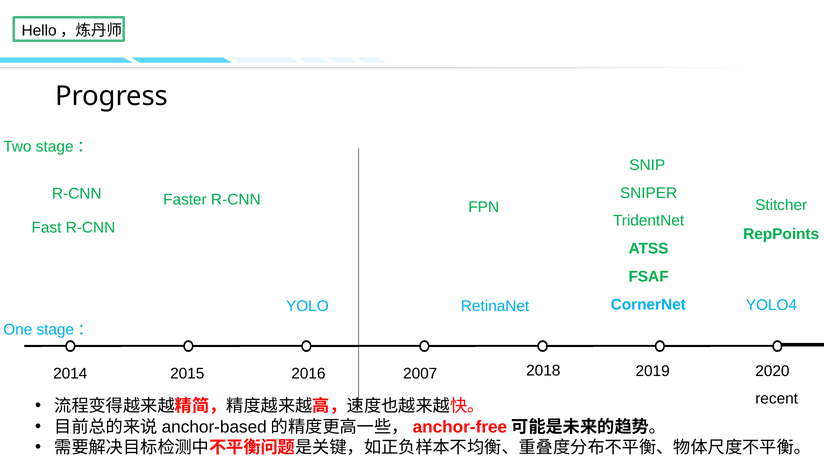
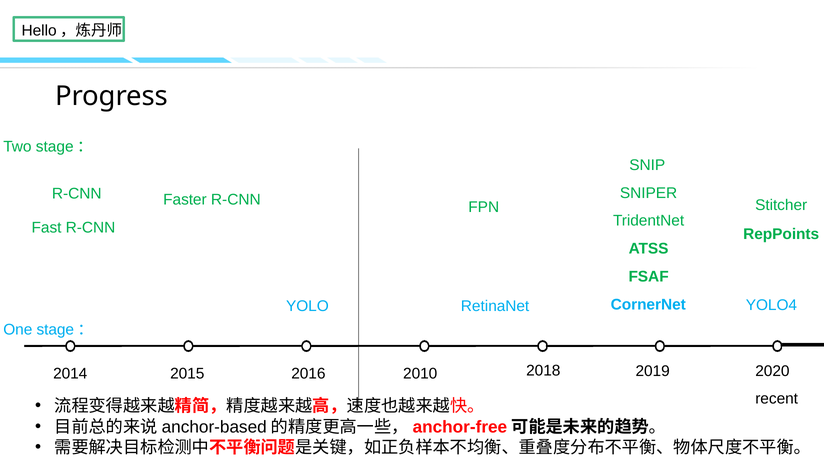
2007: 2007 -> 2010 (420, 374)
